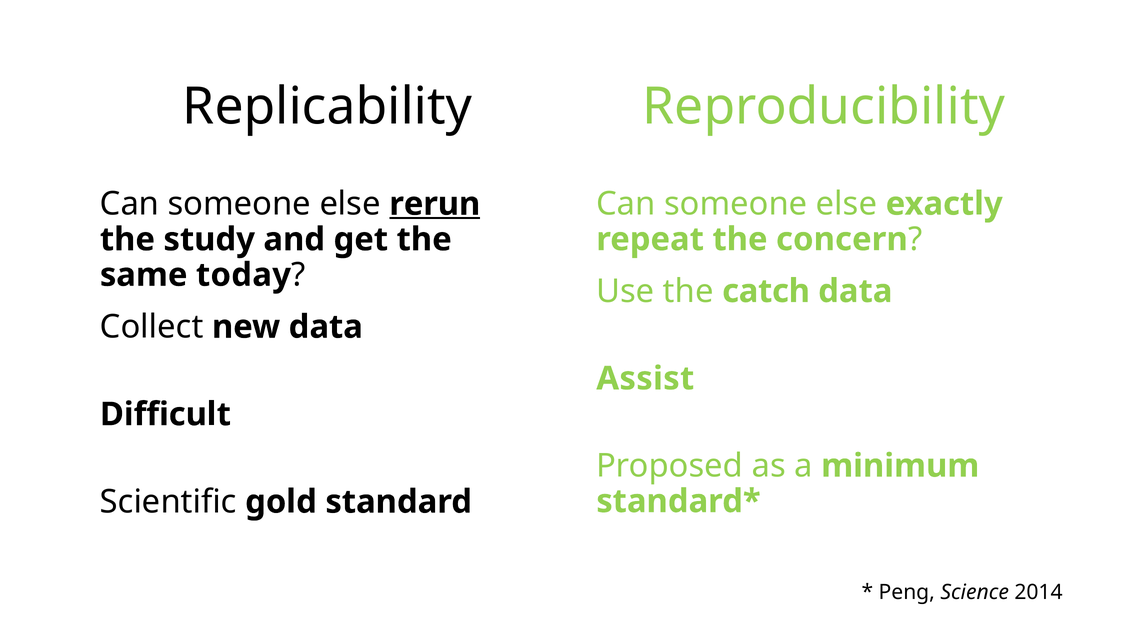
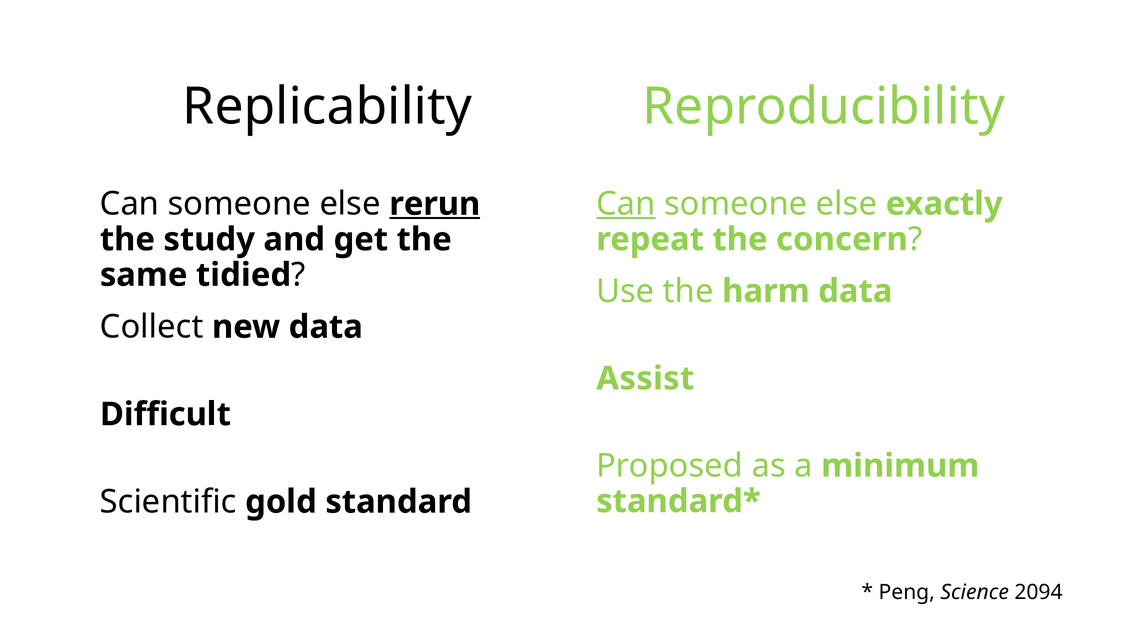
Can underline: none -> present (626, 204)
today: today -> tidied (244, 275)
catch: catch -> harm (766, 291)
2014: 2014 -> 2094 (1038, 591)
